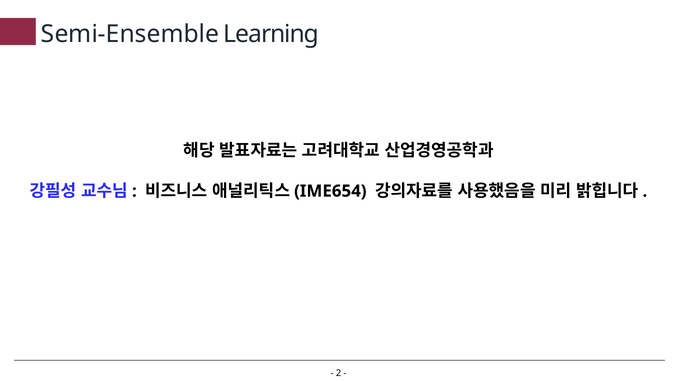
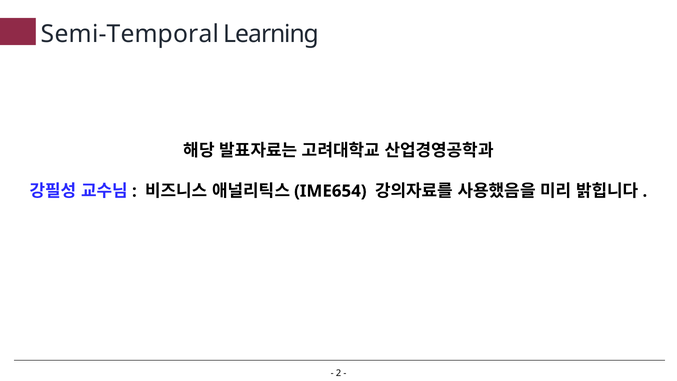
Semi-Ensemble: Semi-Ensemble -> Semi-Temporal (130, 34)
